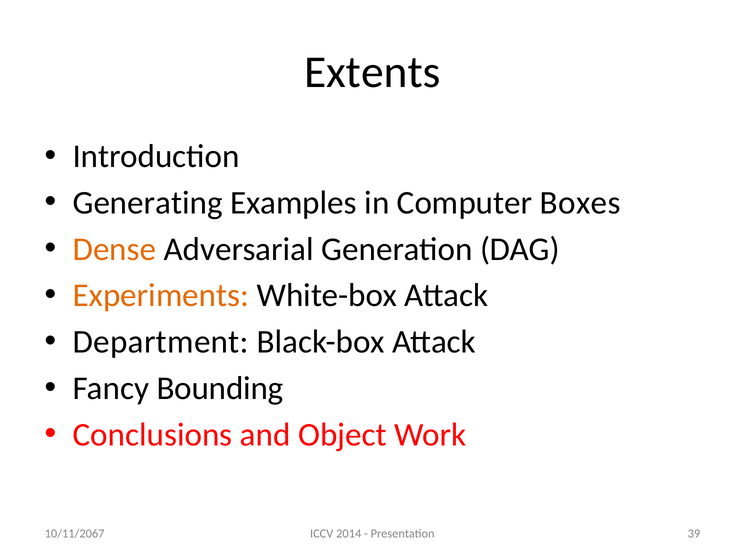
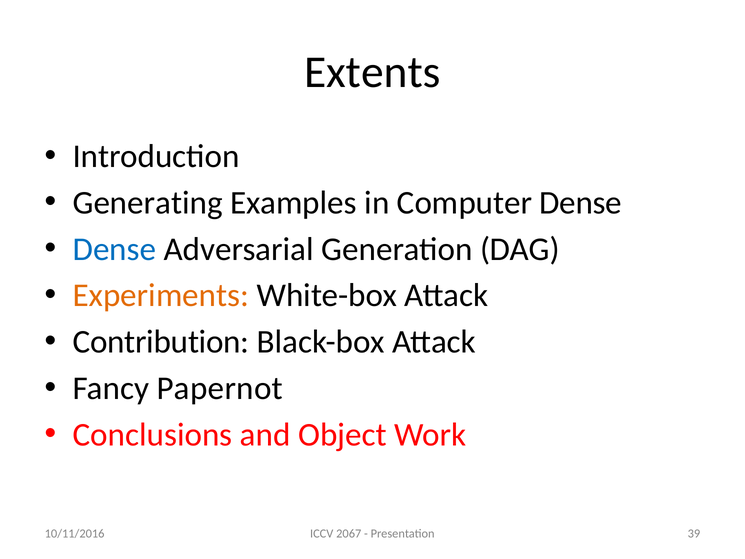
Computer Boxes: Boxes -> Dense (581, 203)
Dense colour: orange -> blue (114, 249)
Department: Department -> Contribution (161, 342)
Bounding: Bounding -> Papernot (220, 388)
10/11/2067: 10/11/2067 -> 10/11/2016 (75, 534)
2014: 2014 -> 2067 (349, 534)
